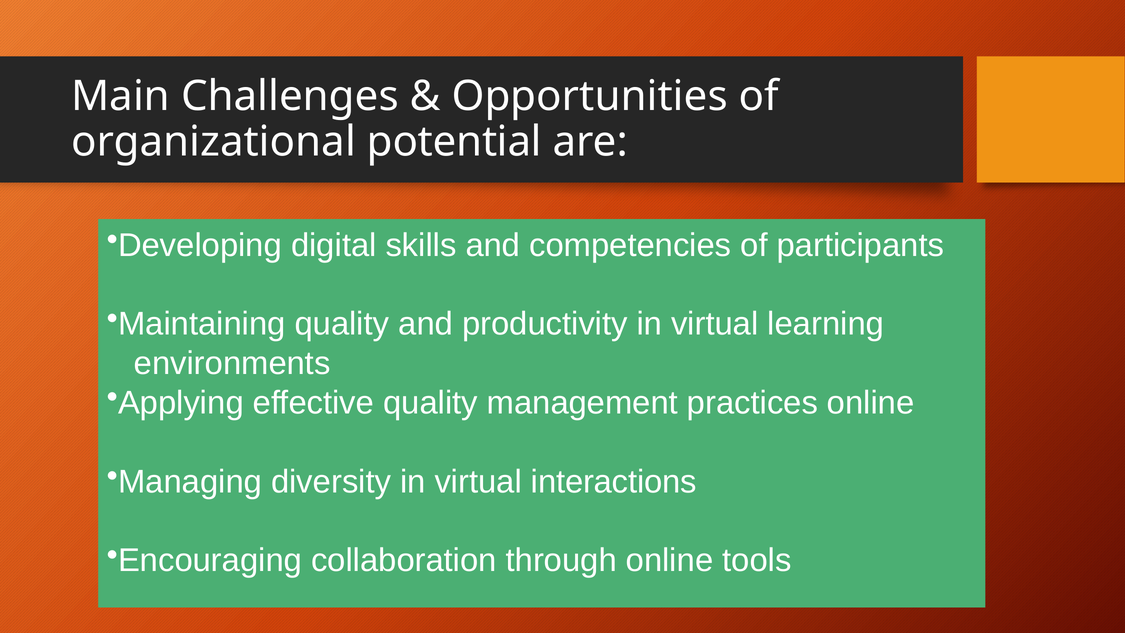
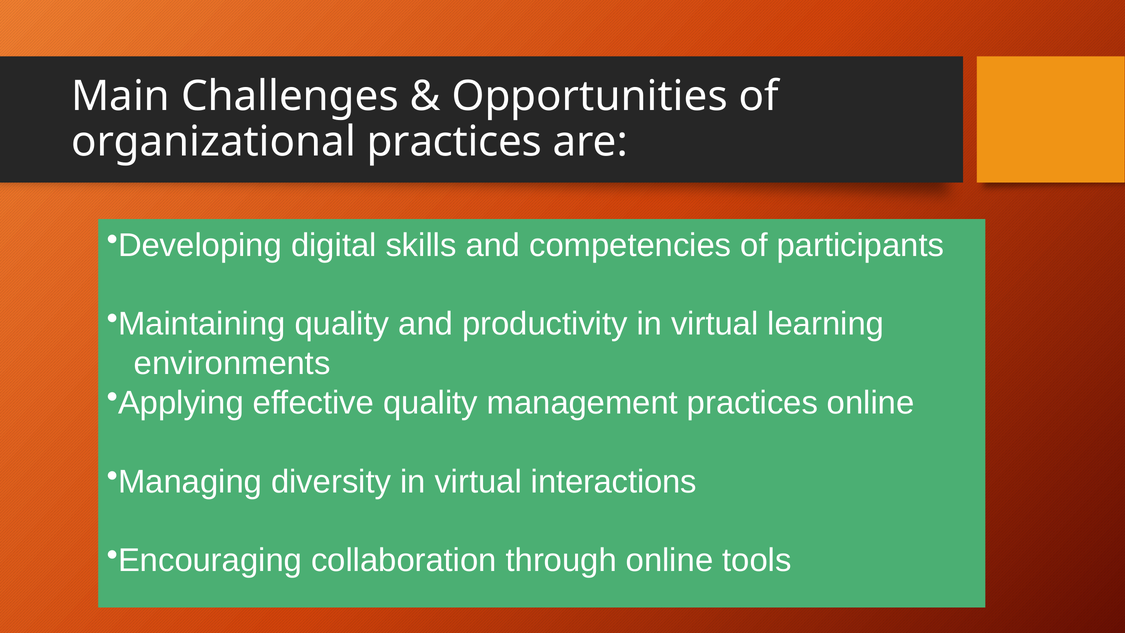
organizational potential: potential -> practices (454, 142)
